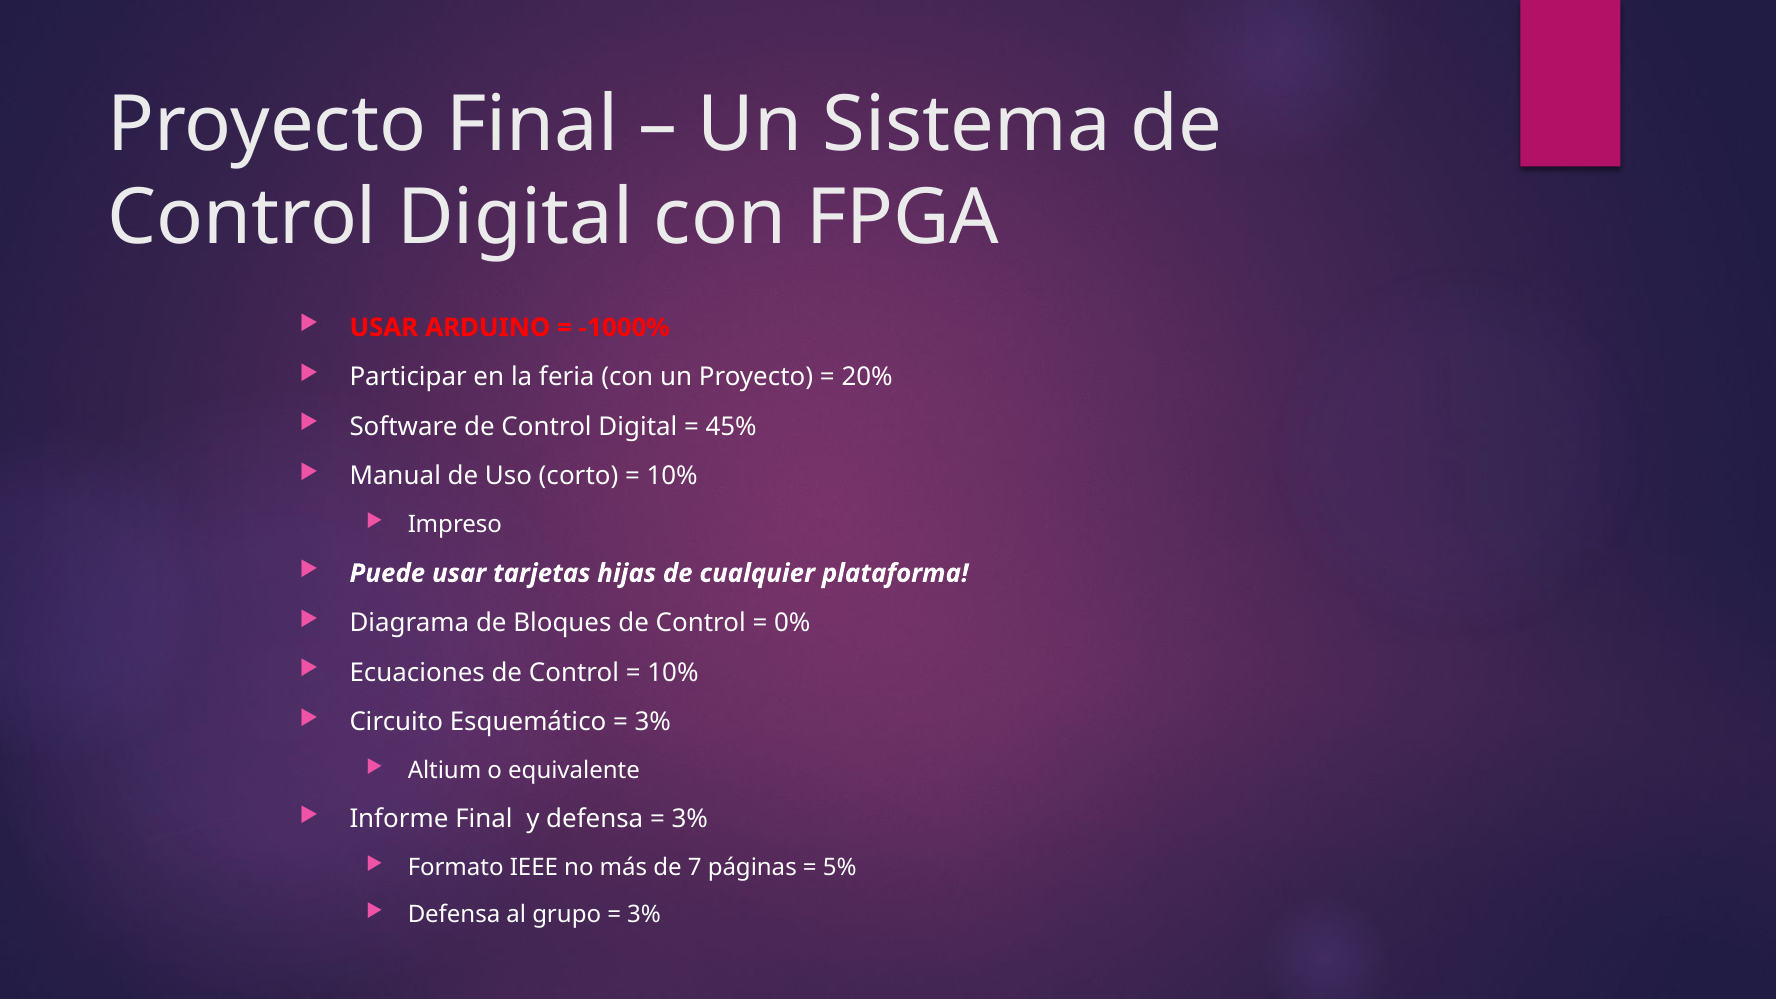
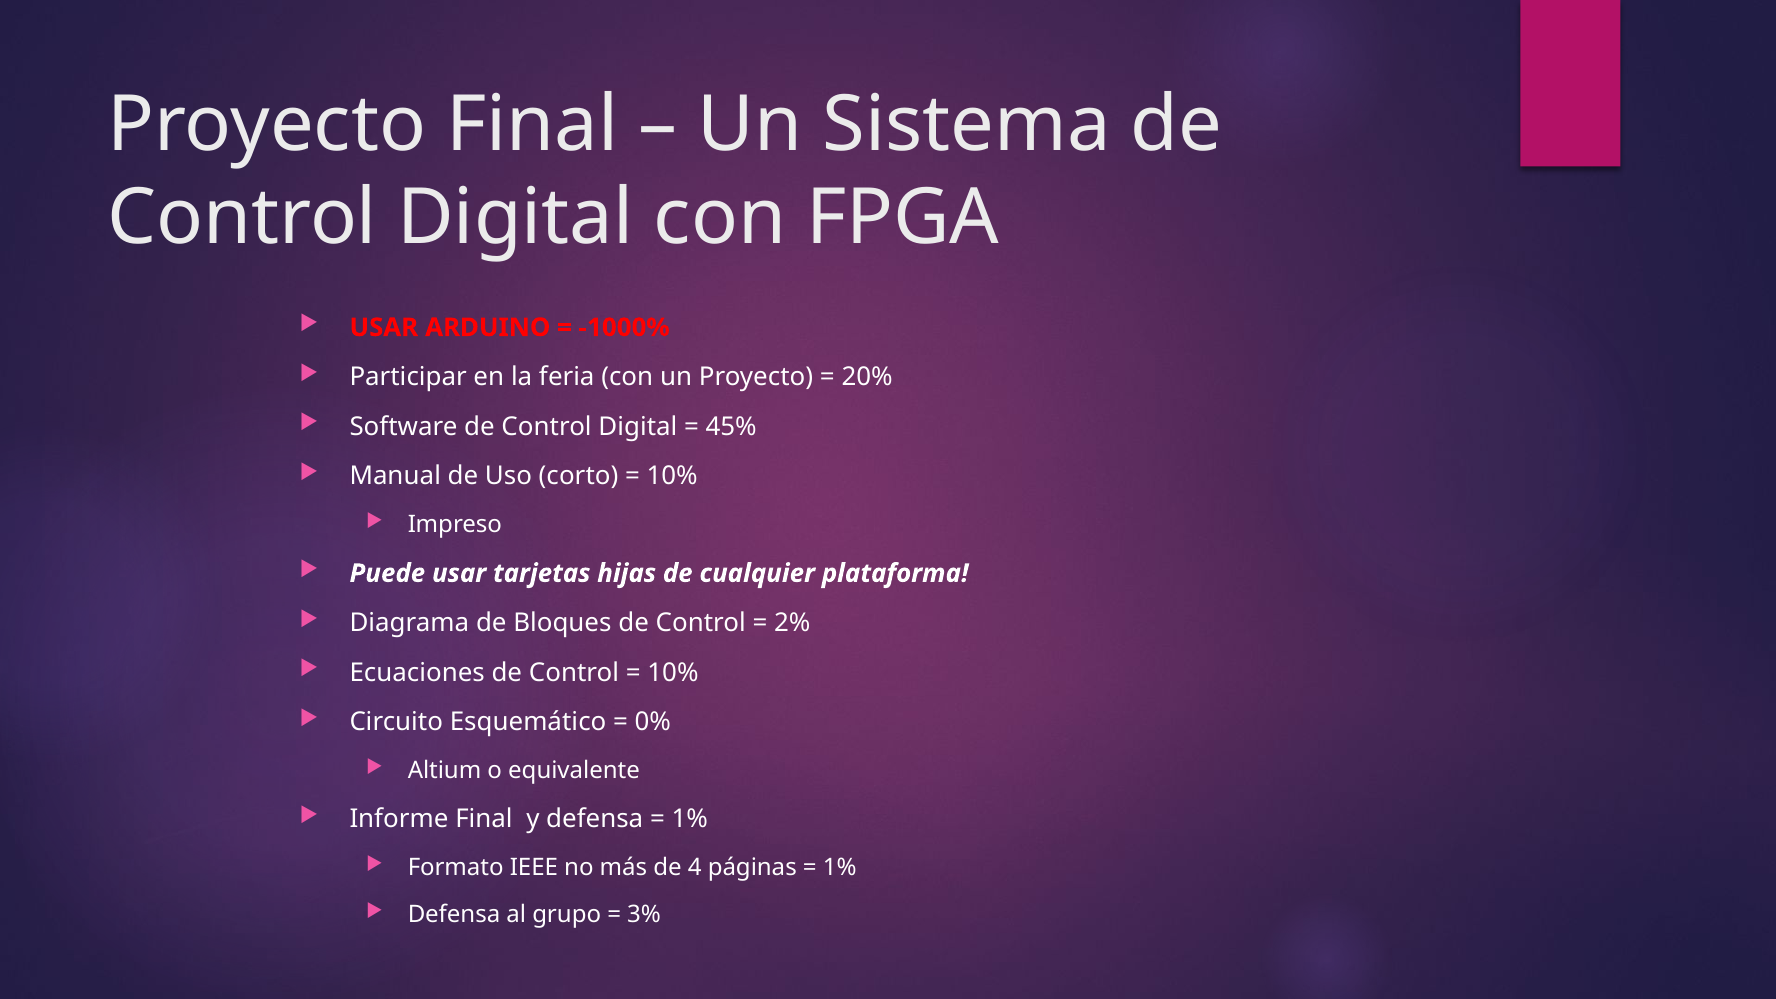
0%: 0% -> 2% (792, 623)
3%: 3% -> 0% (653, 722)
3%: 3% -> 1% (690, 819)
7: 7 -> 4 (695, 868)
5%: 5% -> 1% (840, 868)
